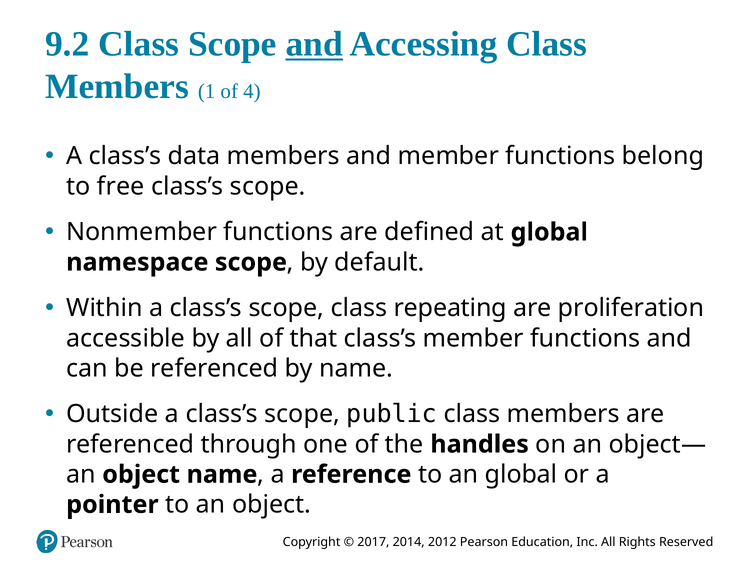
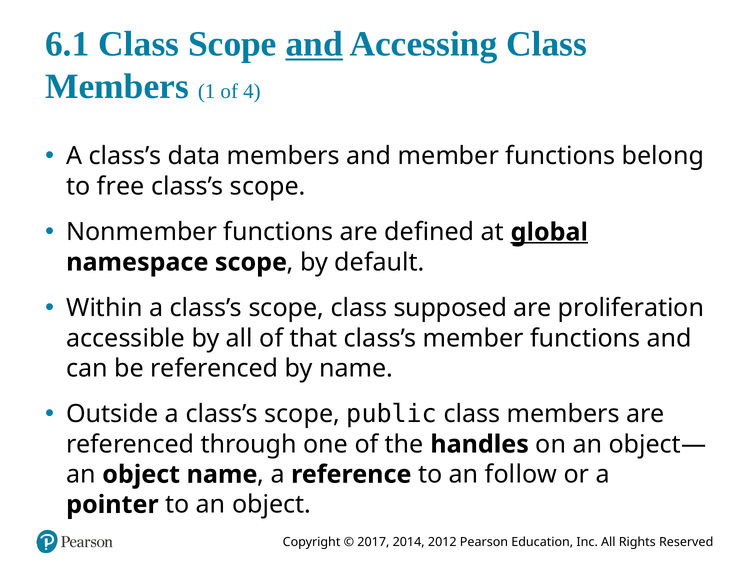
9.2: 9.2 -> 6.1 (67, 44)
global underline: none -> present (549, 232)
repeating: repeating -> supposed (450, 308)
an global: global -> follow (521, 474)
